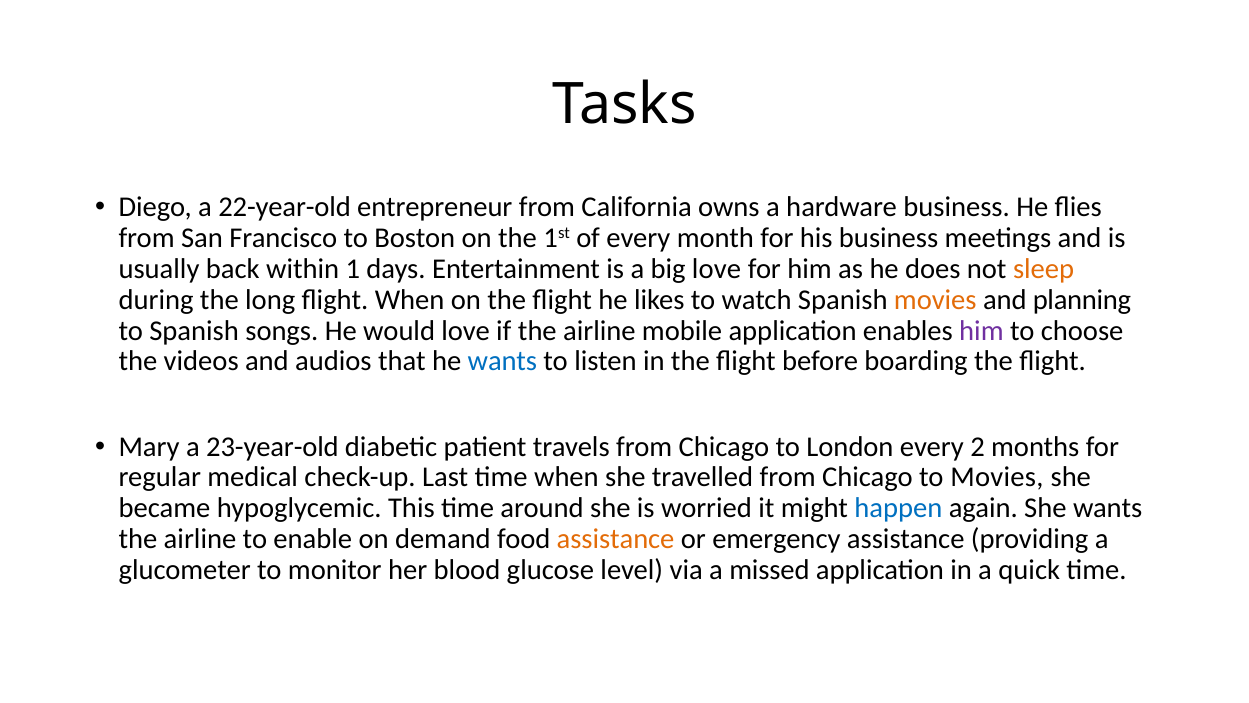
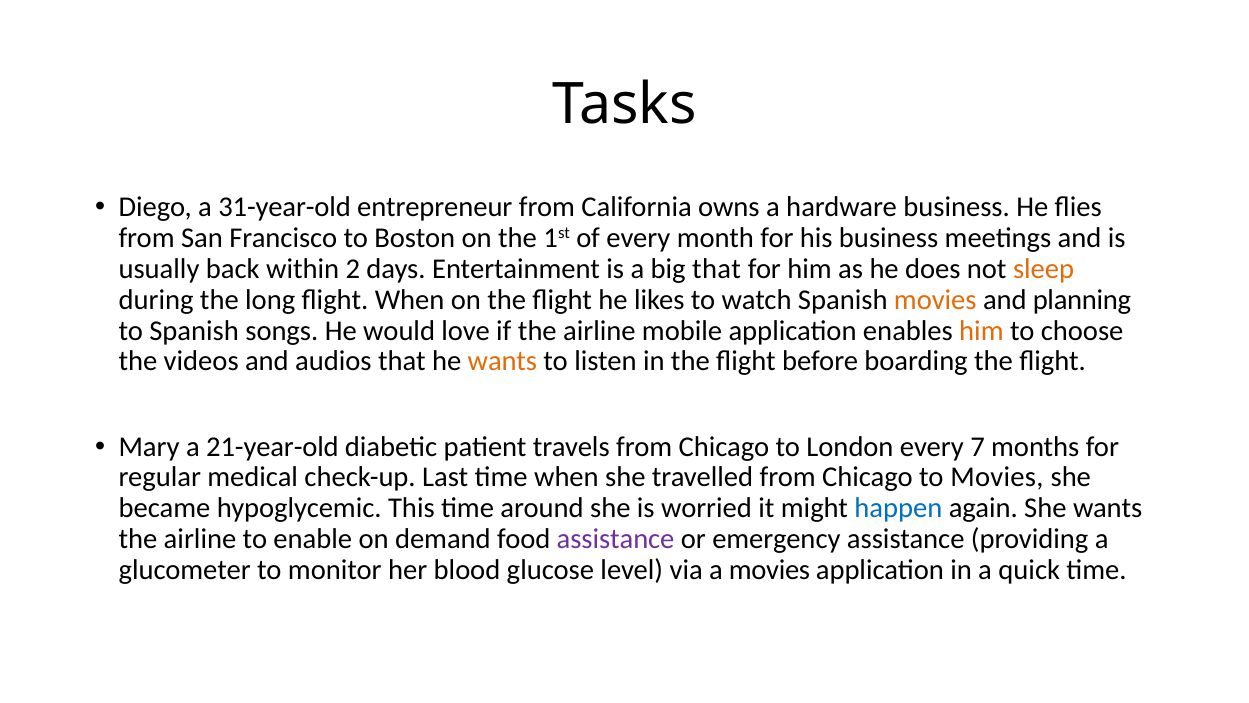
22-year-old: 22-year-old -> 31-year-old (285, 207)
1: 1 -> 2 (353, 269)
big love: love -> that (717, 269)
him colour: purple -> orange (981, 330)
wants colour: blue -> orange (502, 361)
23-year-old: 23-year-old -> 21-year-old (272, 446)
2: 2 -> 7 (978, 446)
assistance colour: orange -> purple (616, 539)
a missed: missed -> movies (769, 570)
